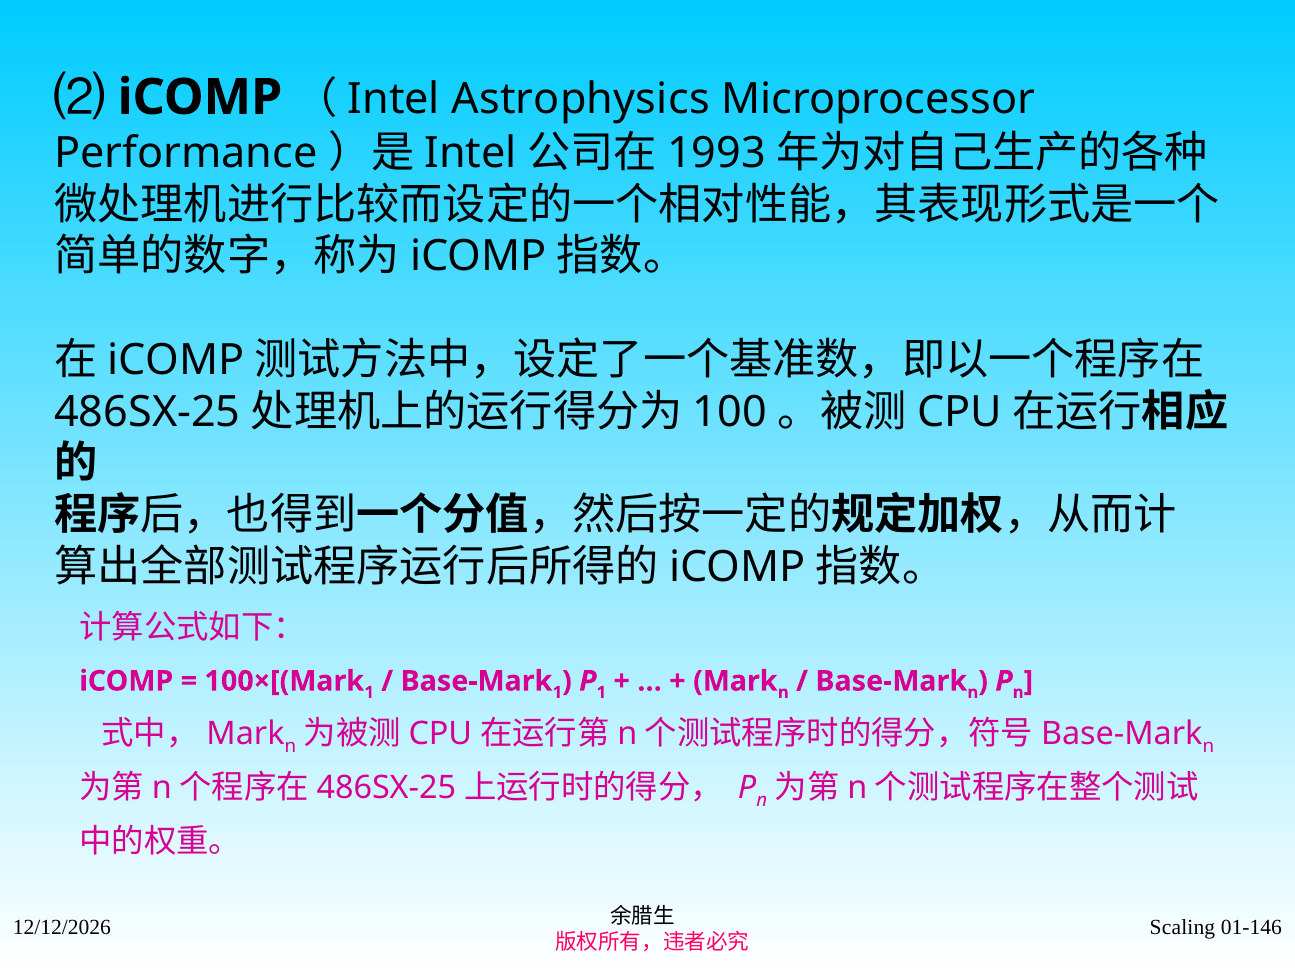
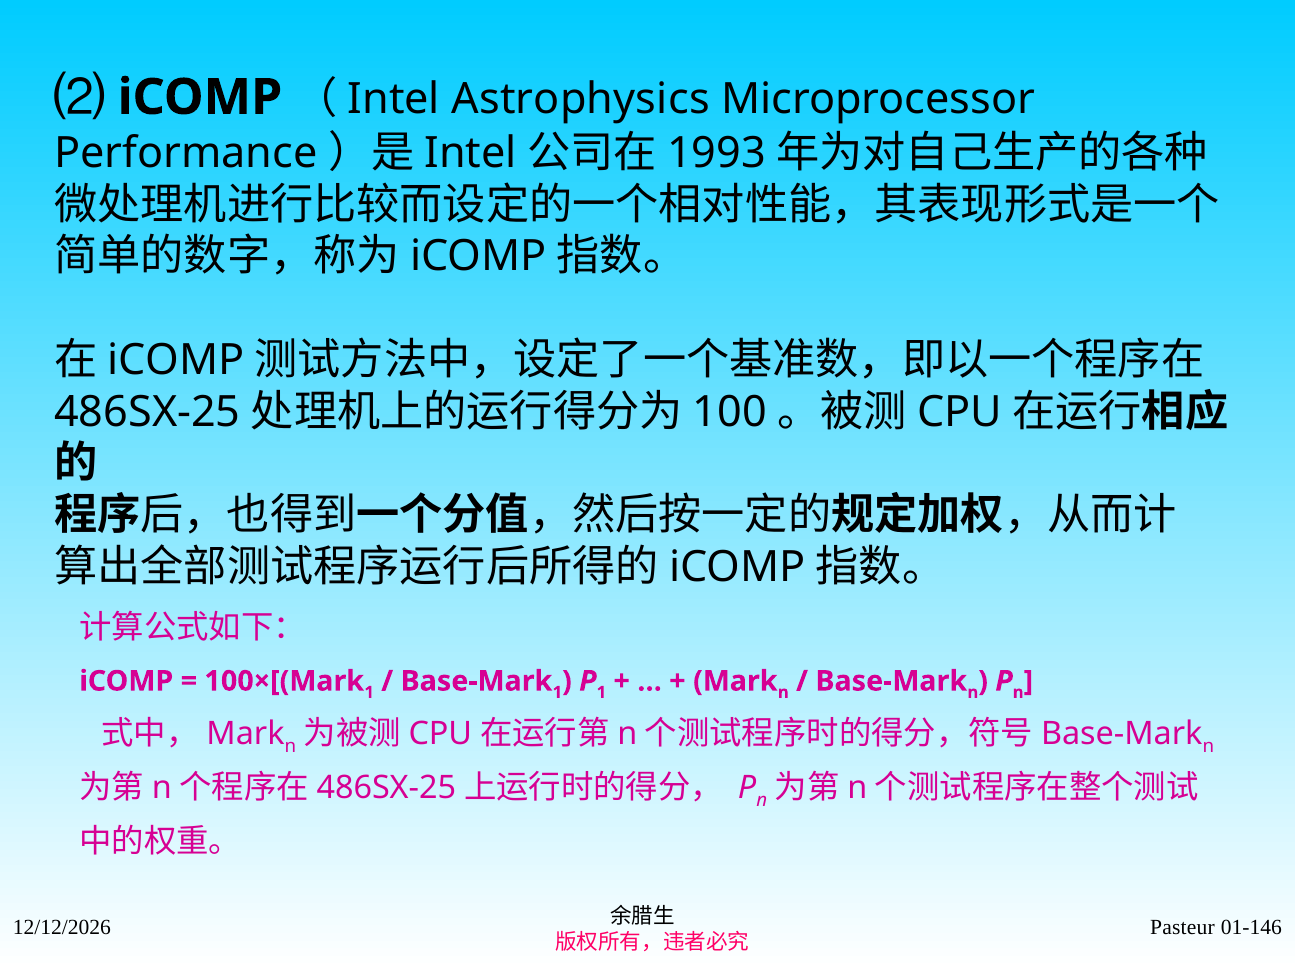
Scaling: Scaling -> Pasteur (1182, 927)
